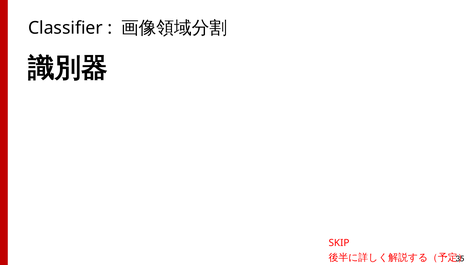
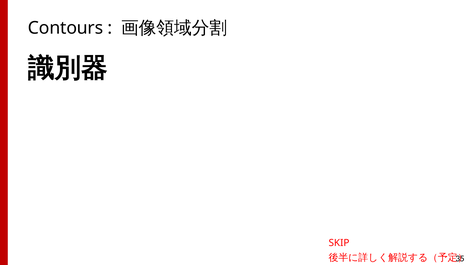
Classifier: Classifier -> Contours (66, 28)
